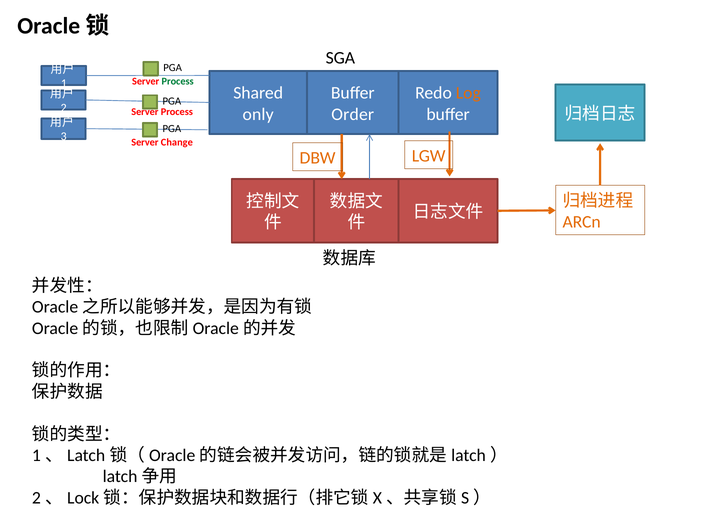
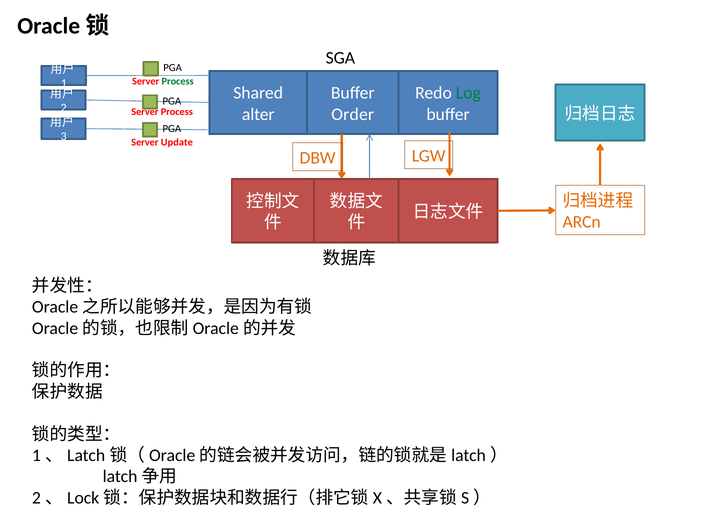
Log colour: orange -> green (468, 93)
only: only -> alter (258, 114)
Change: Change -> Update (177, 143)
